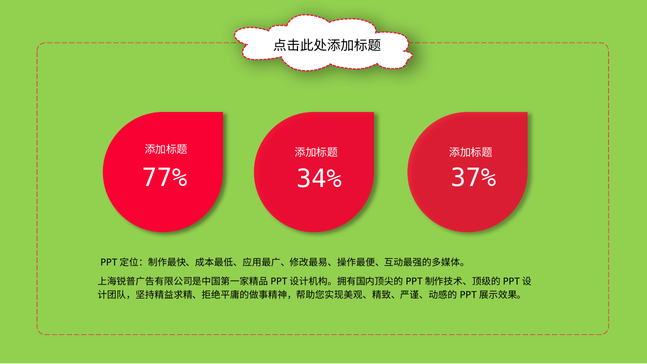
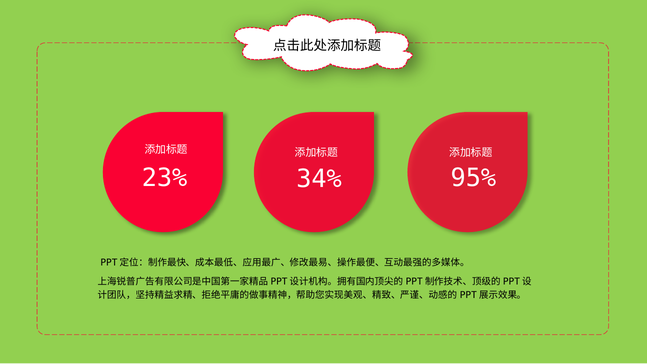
77%: 77% -> 23% (165, 178)
37%: 37% -> 95% (473, 178)
